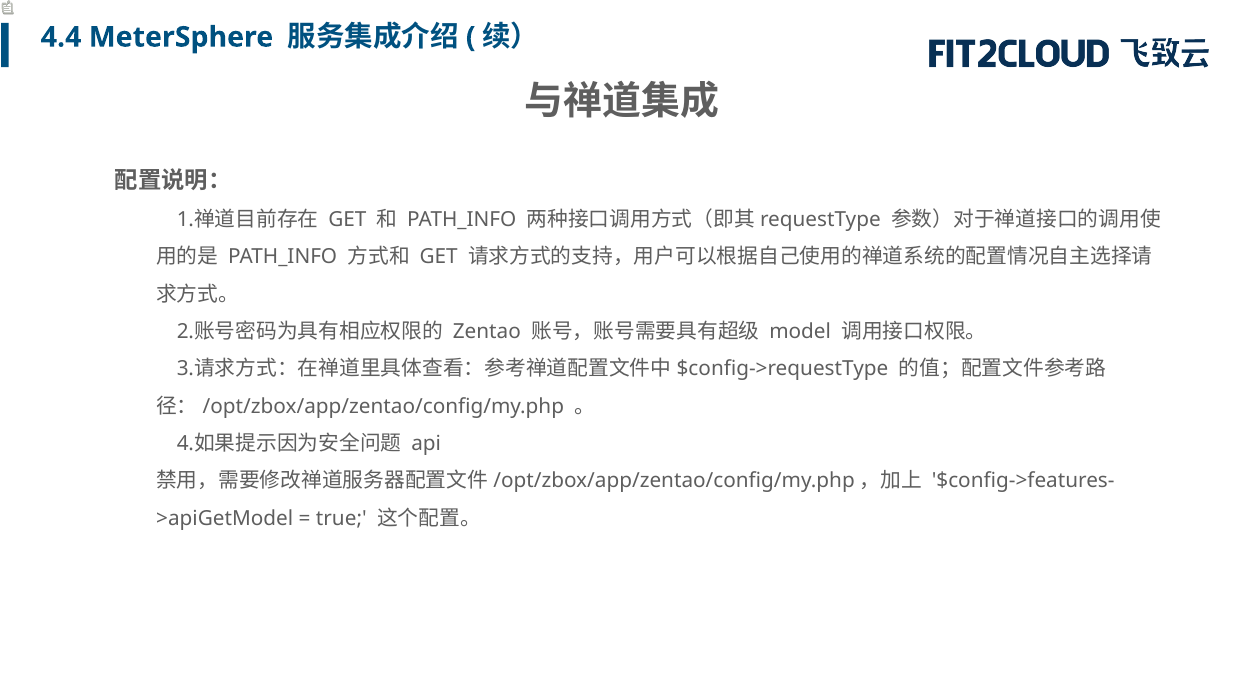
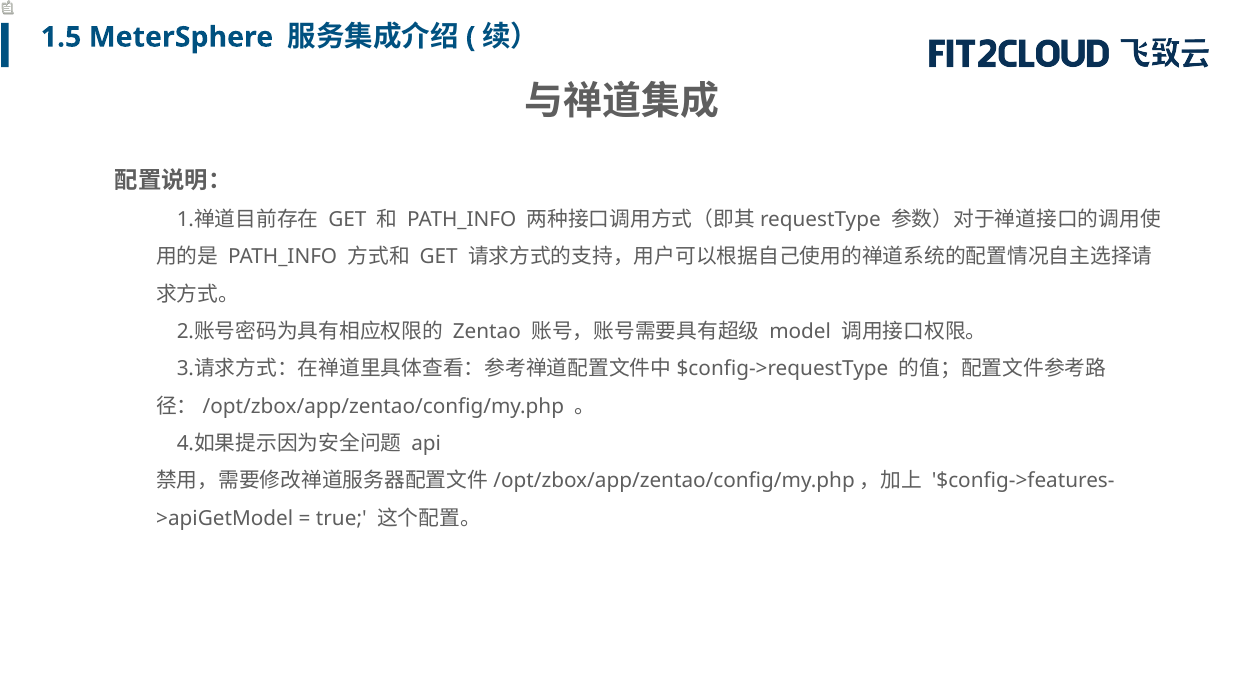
4.4: 4.4 -> 1.5 (61, 37)
